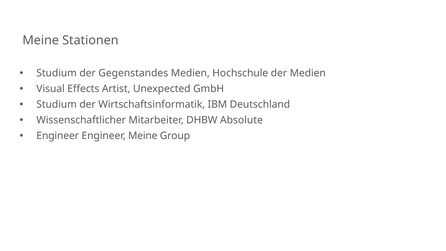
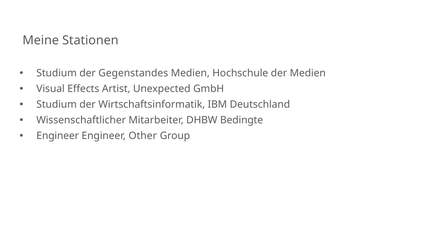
Absolute: Absolute -> Bedingte (242, 120)
Engineer Meine: Meine -> Other (143, 136)
